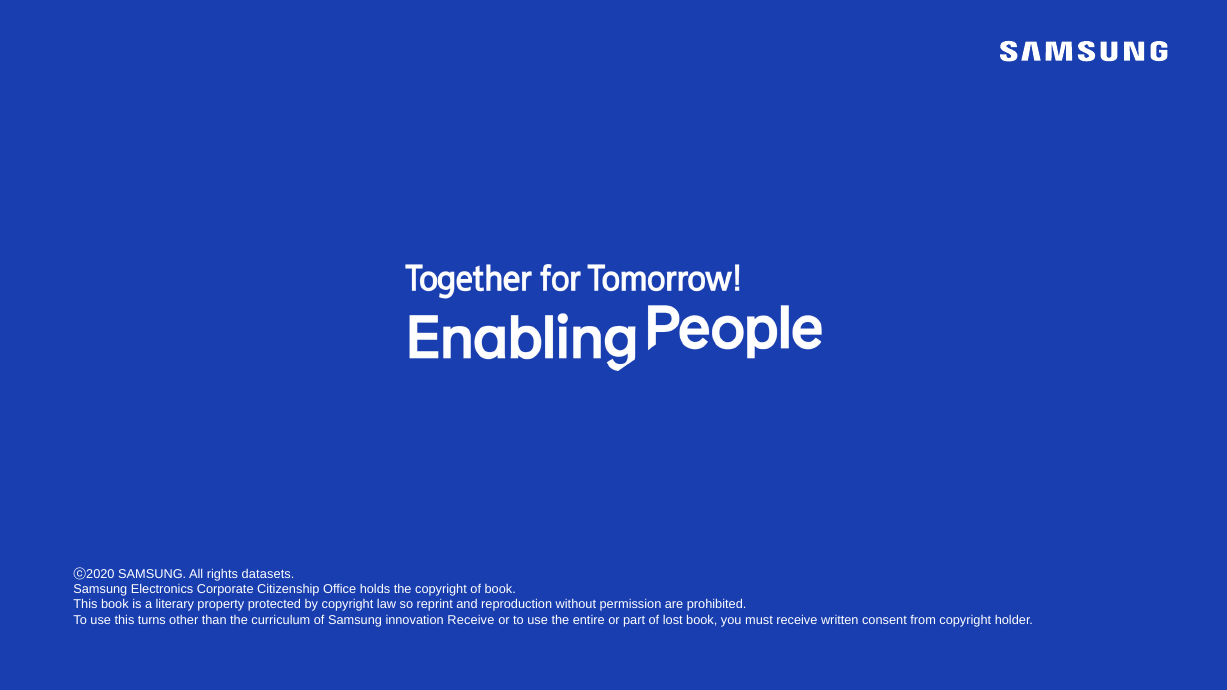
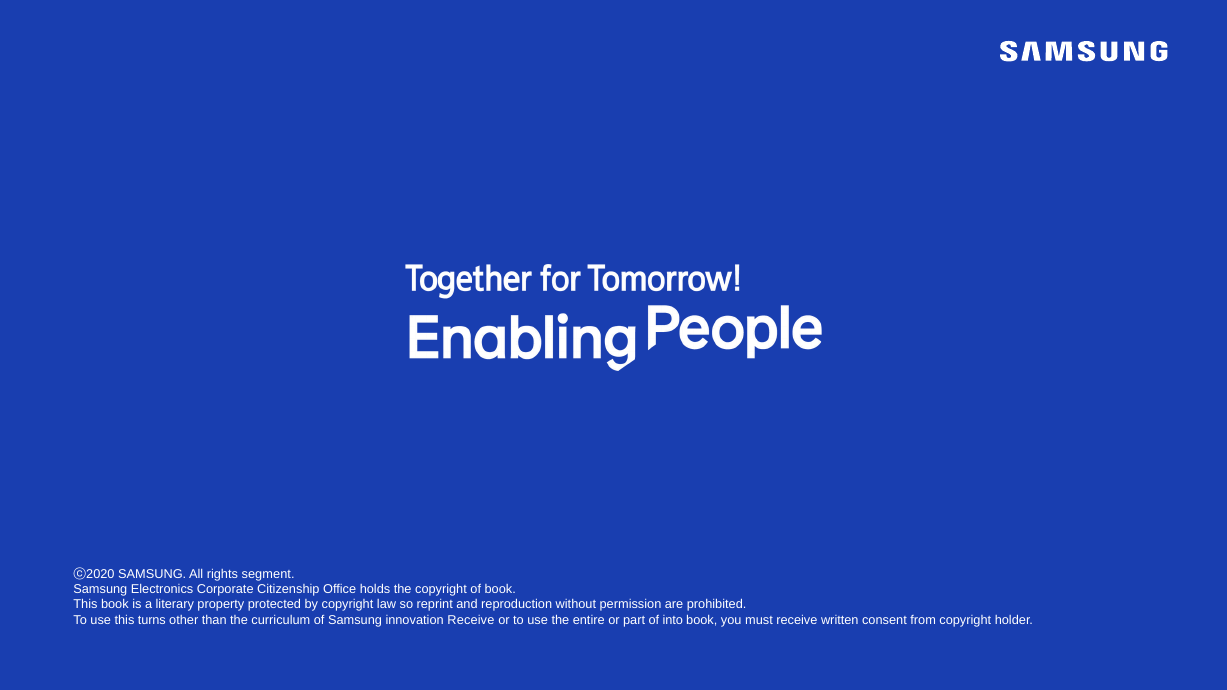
datasets: datasets -> segment (268, 574)
lost: lost -> into (673, 620)
